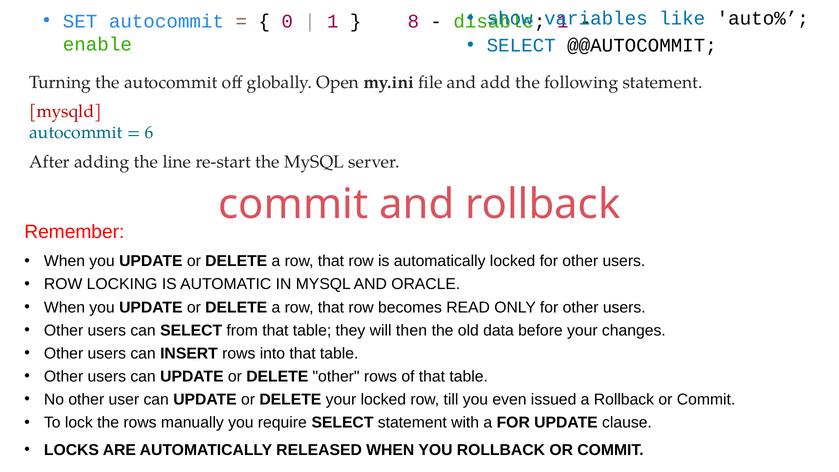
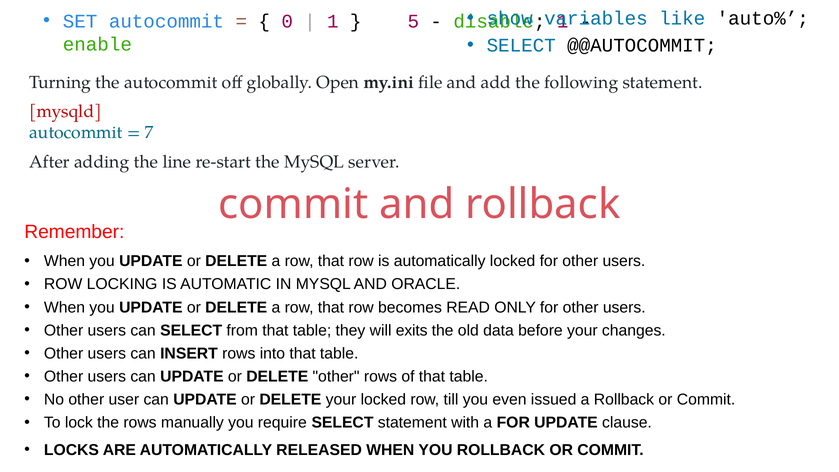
8: 8 -> 5 (413, 21)
6: 6 -> 7 (149, 133)
then: then -> exits (412, 330)
